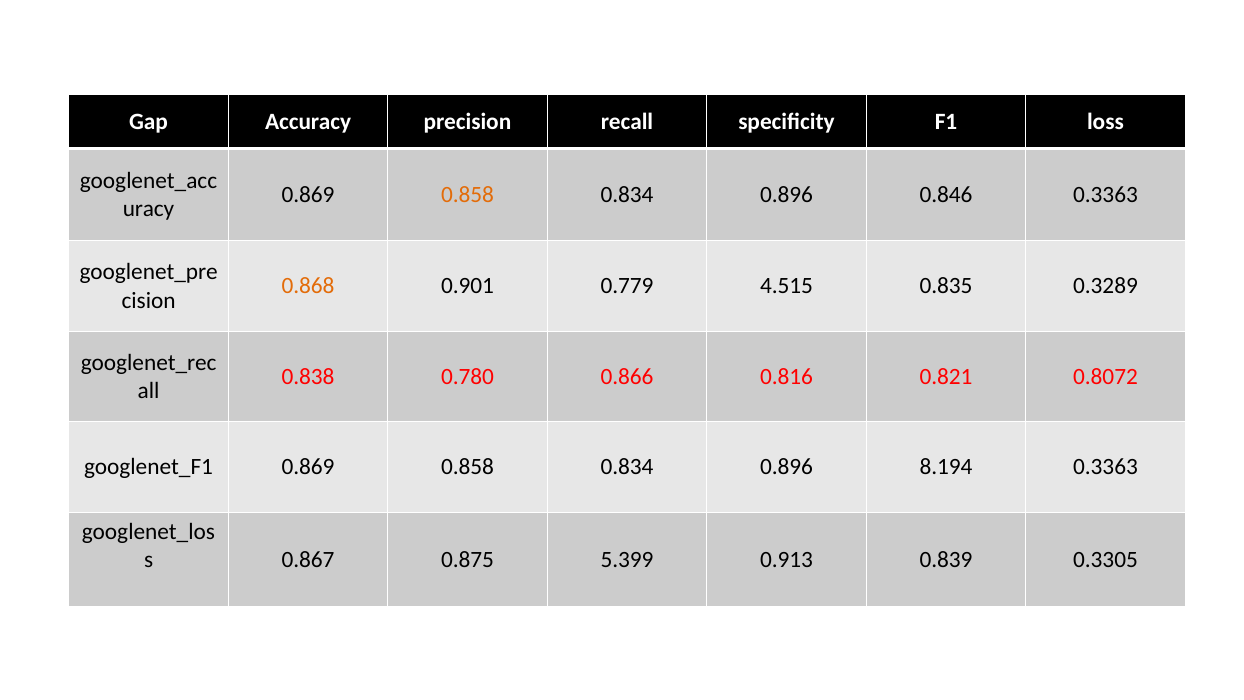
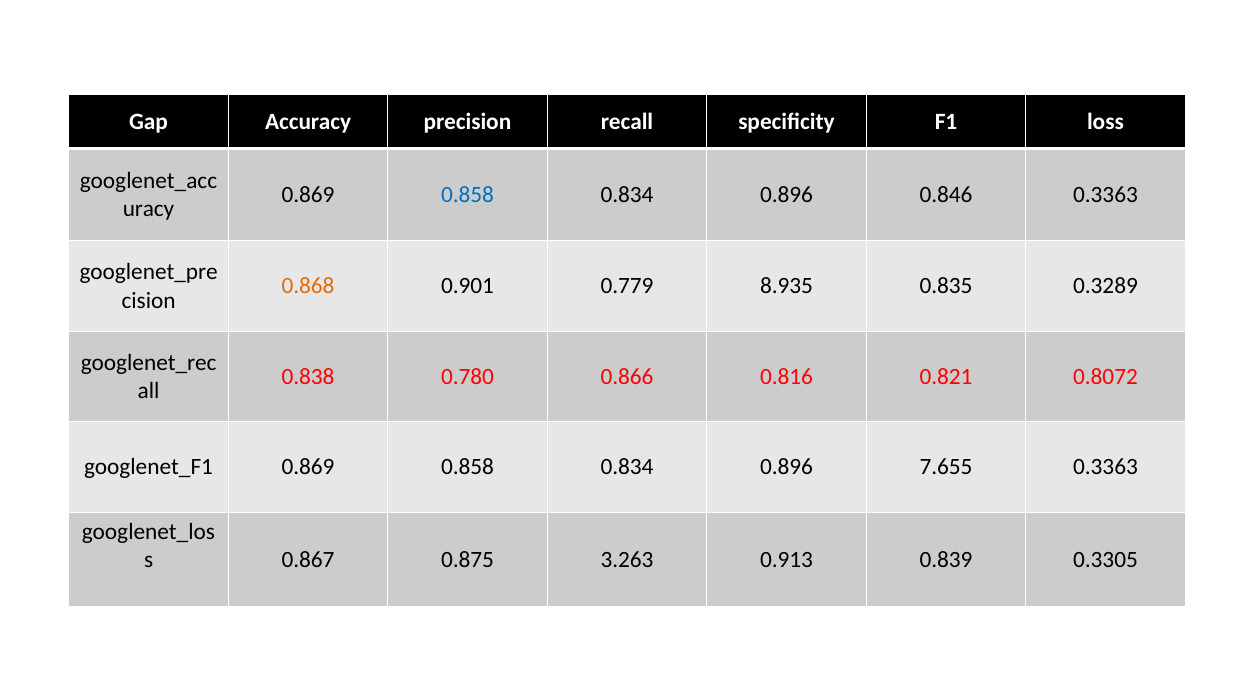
0.858 colour: orange -> blue (468, 195)
4.515: 4.515 -> 8.935 (787, 286)
8.194: 8.194 -> 7.655 (946, 467)
5.399: 5.399 -> 3.263 (627, 560)
